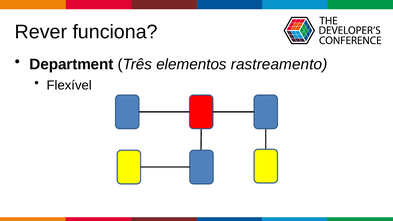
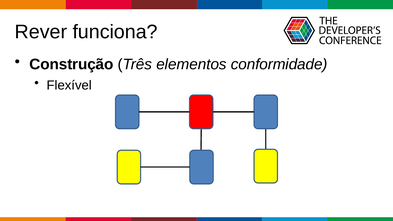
Department: Department -> Construção (71, 64)
rastreamento: rastreamento -> conformidade (279, 64)
